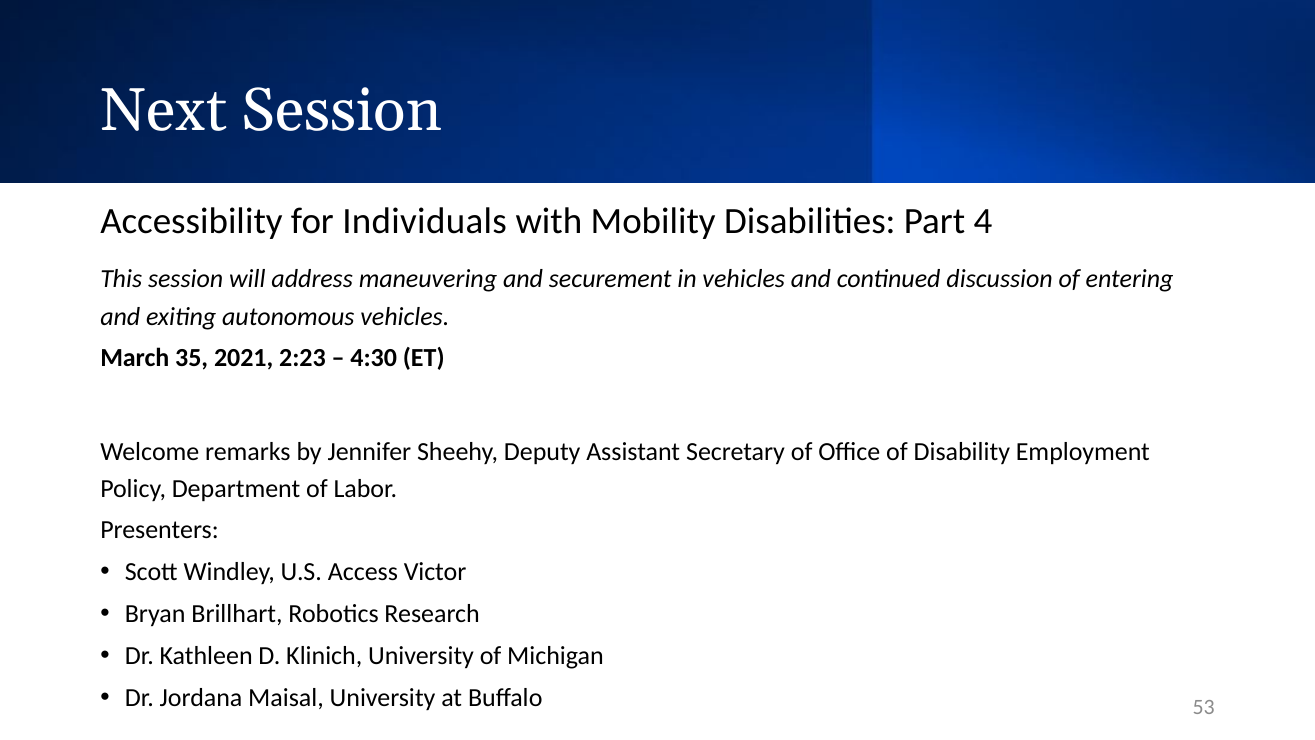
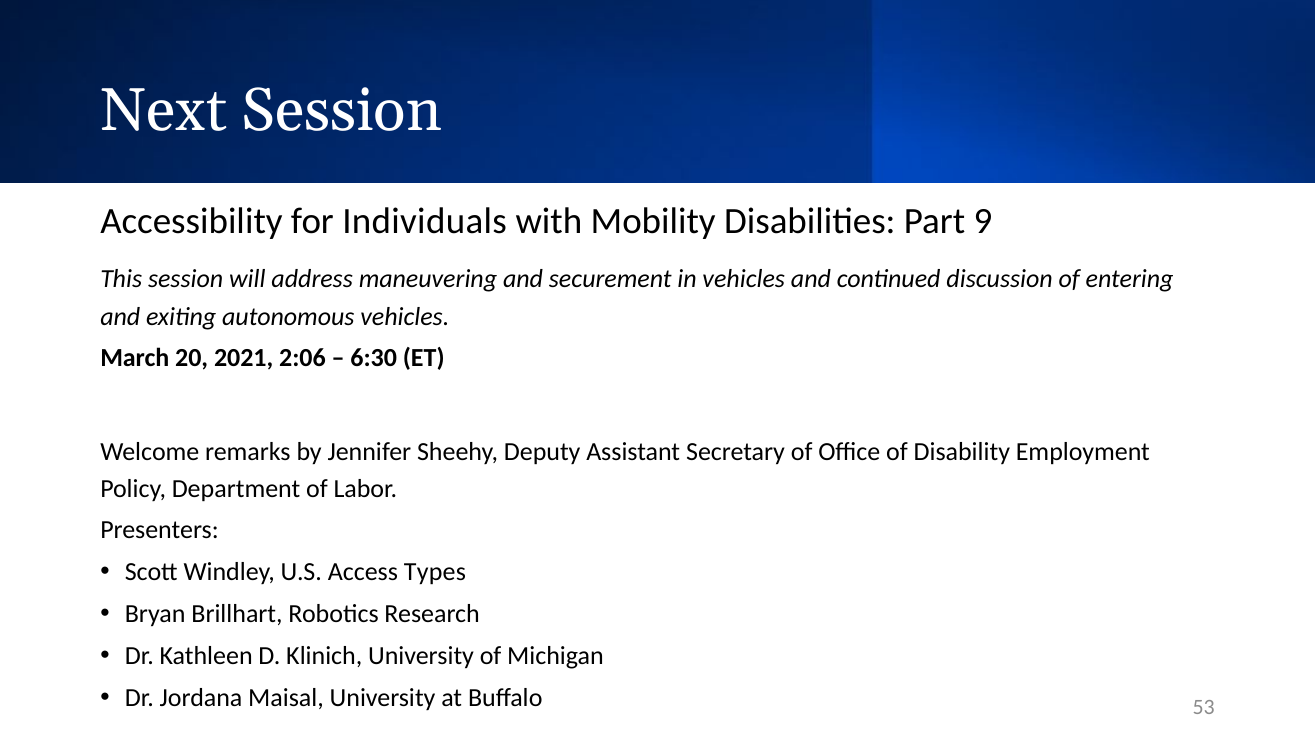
4: 4 -> 9 (983, 222)
35: 35 -> 20 (192, 358)
2:23: 2:23 -> 2:06 (303, 358)
4:30: 4:30 -> 6:30 (374, 358)
Victor: Victor -> Types (435, 572)
